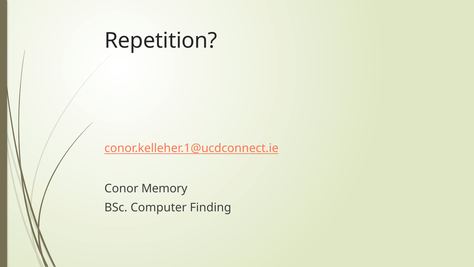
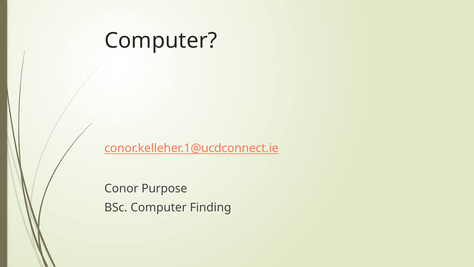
Repetition: Repetition -> Computer (161, 41)
Memory: Memory -> Purpose (164, 188)
